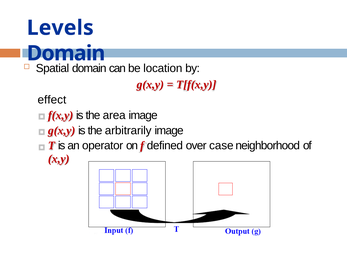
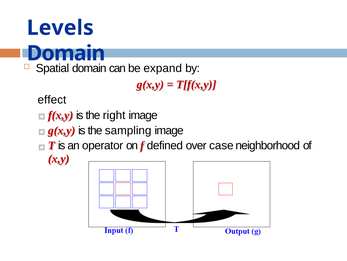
location: location -> expand (163, 68)
area: area -> right (114, 115)
arbitrarily: arbitrarily -> sampling (128, 130)
